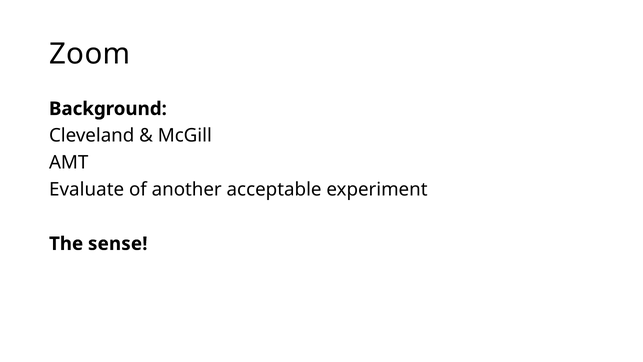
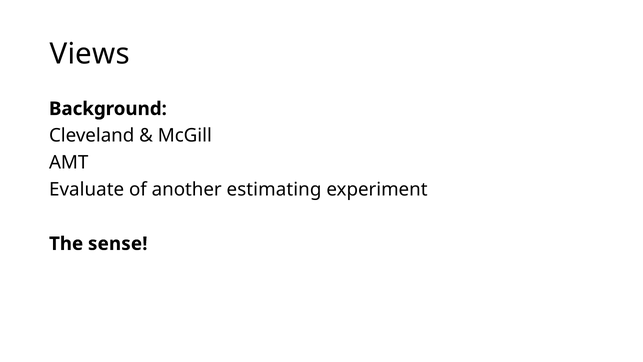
Zoom: Zoom -> Views (90, 54)
acceptable: acceptable -> estimating (274, 190)
